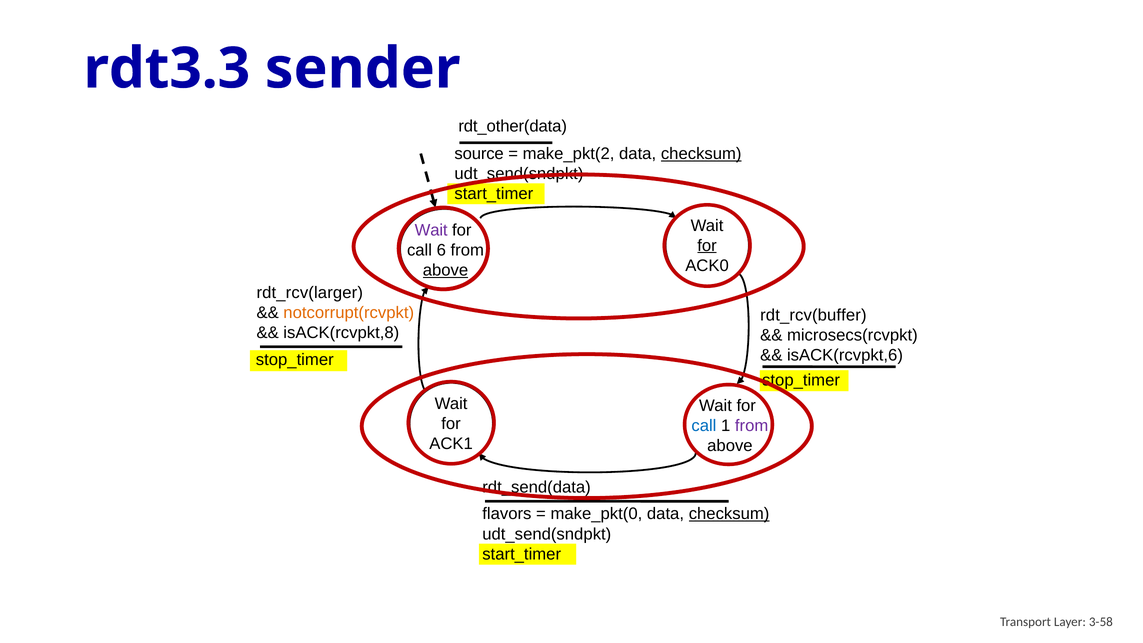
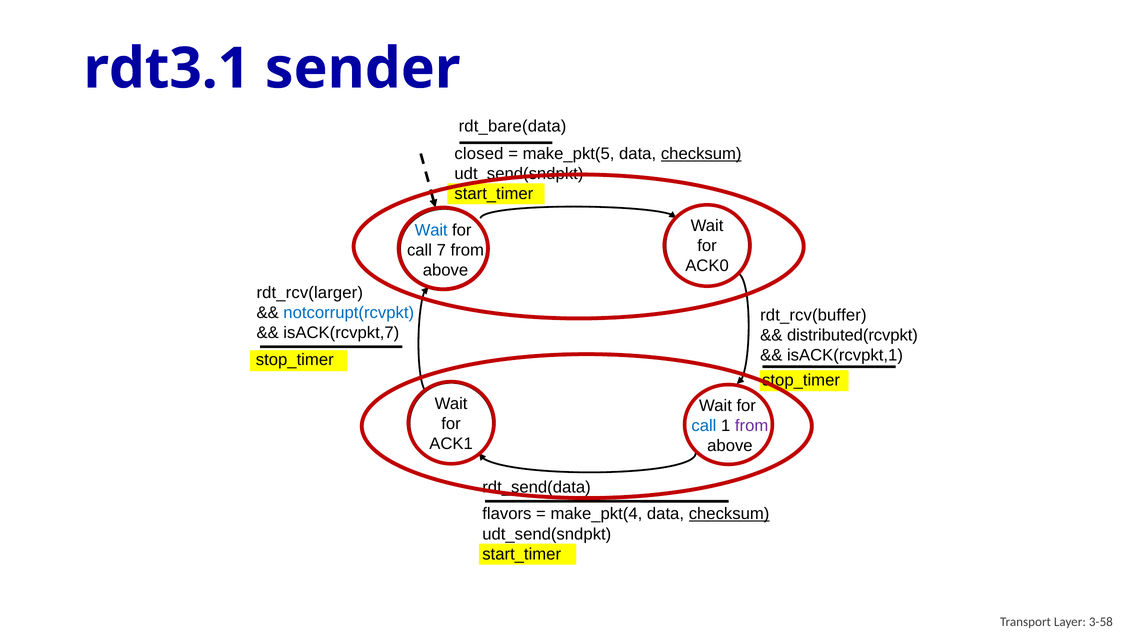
rdt3.3: rdt3.3 -> rdt3.1 (167, 69)
rdt_other(data: rdt_other(data -> rdt_bare(data (513, 126)
source: source -> closed (479, 154)
make_pkt(2: make_pkt(2 -> make_pkt(5 (569, 154)
Wait colour: purple -> blue (431, 230)
for underline: present -> none (707, 245)
6: 6 -> 7 (441, 250)
above underline: present -> none (446, 270)
notcorrupt(rcvpkt colour: orange -> blue (349, 313)
isACK(rcvpkt,8: isACK(rcvpkt,8 -> isACK(rcvpkt,7 (341, 333)
microsecs(rcvpkt: microsecs(rcvpkt -> distributed(rcvpkt (852, 335)
isACK(rcvpkt,6: isACK(rcvpkt,6 -> isACK(rcvpkt,1 (845, 355)
make_pkt(0: make_pkt(0 -> make_pkt(4 (596, 514)
